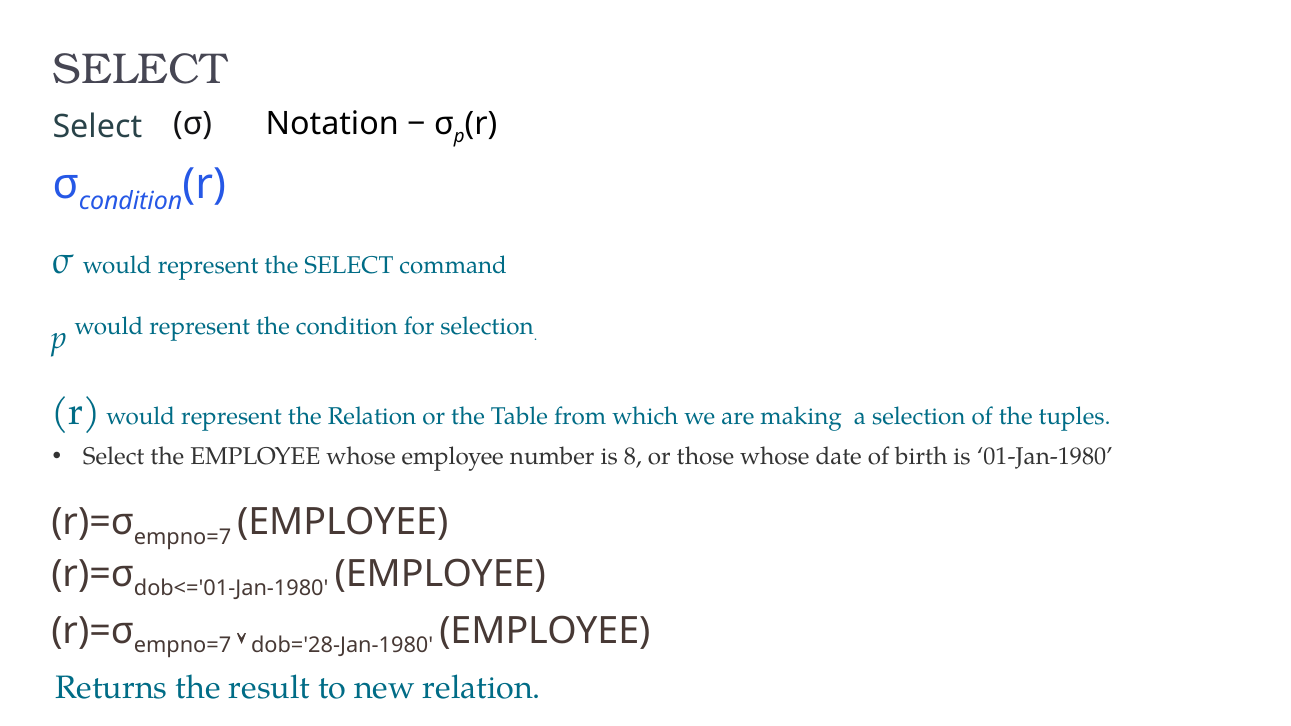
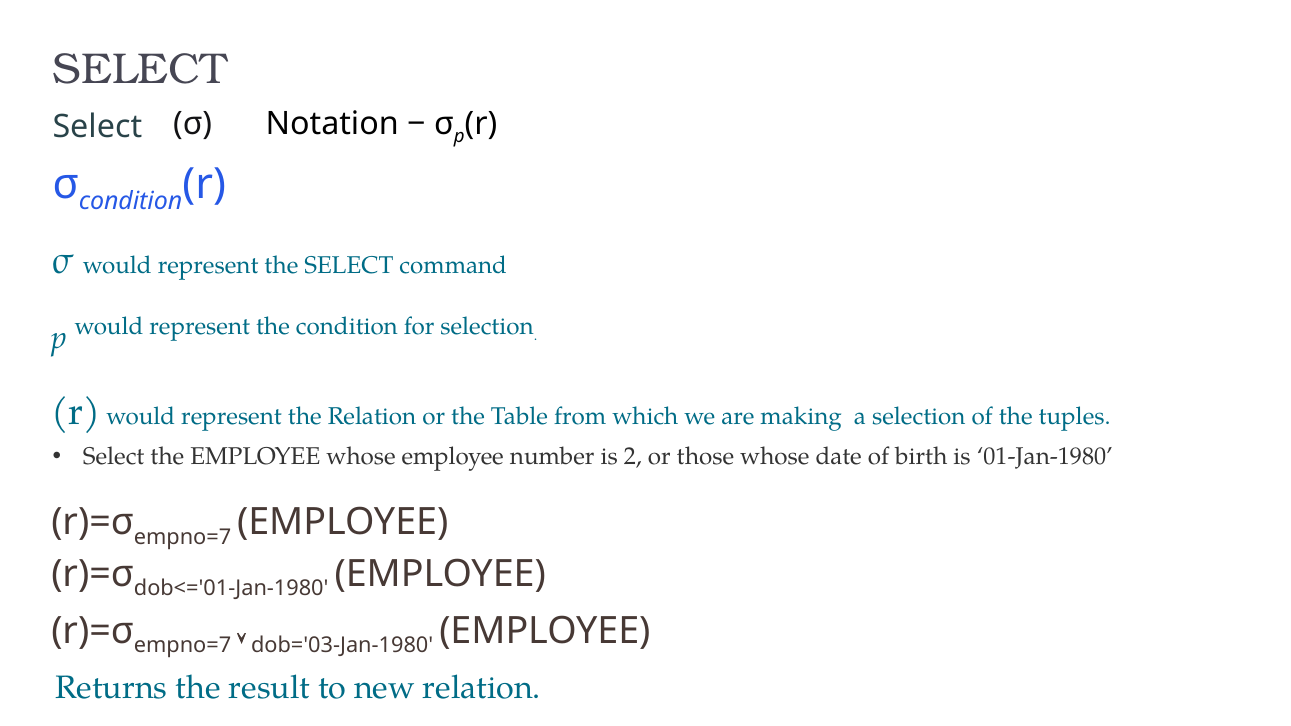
8: 8 -> 2 (633, 457)
dob='28-Jan-1980: dob='28-Jan-1980 -> dob='03-Jan-1980 (342, 646)
